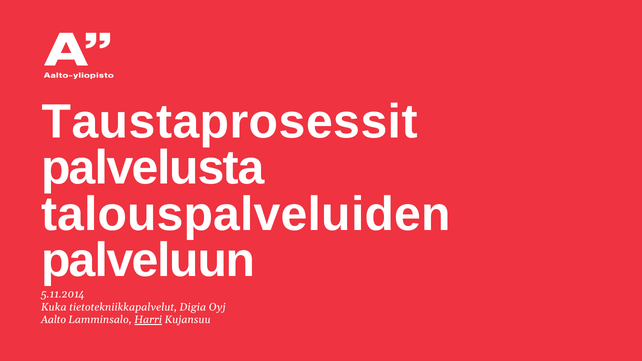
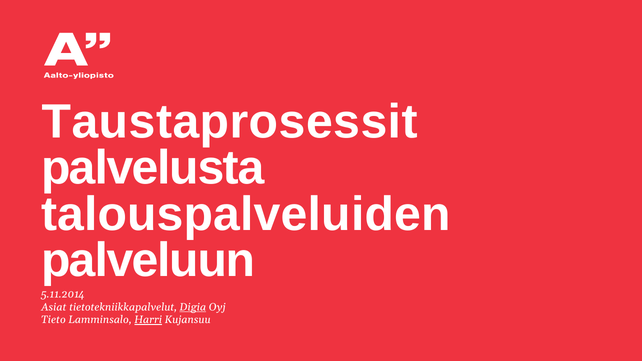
Kuka: Kuka -> Asiat (54, 307)
Digia underline: none -> present (193, 307)
Aalto: Aalto -> Tieto (53, 320)
